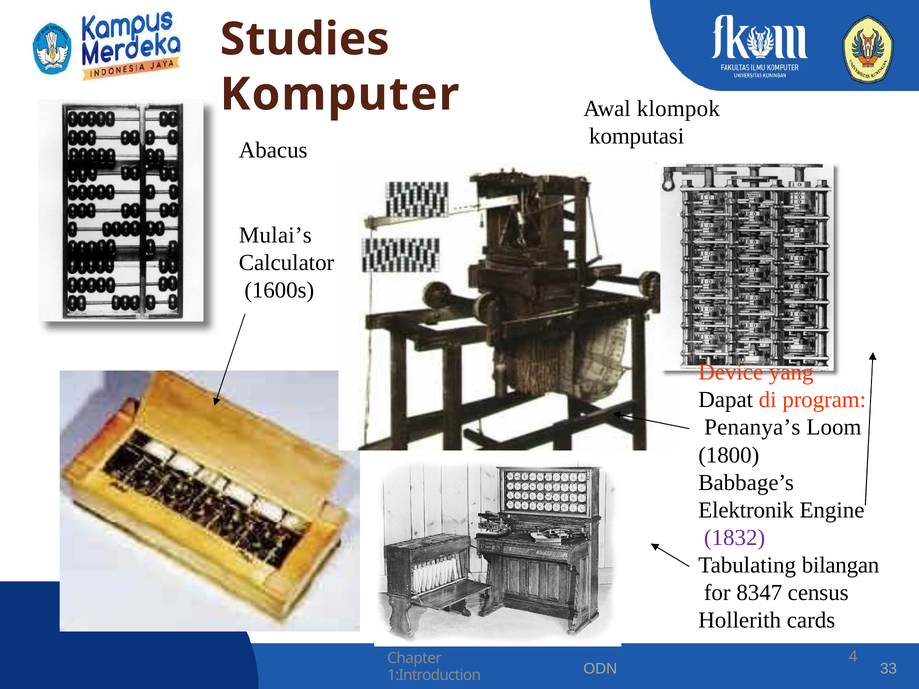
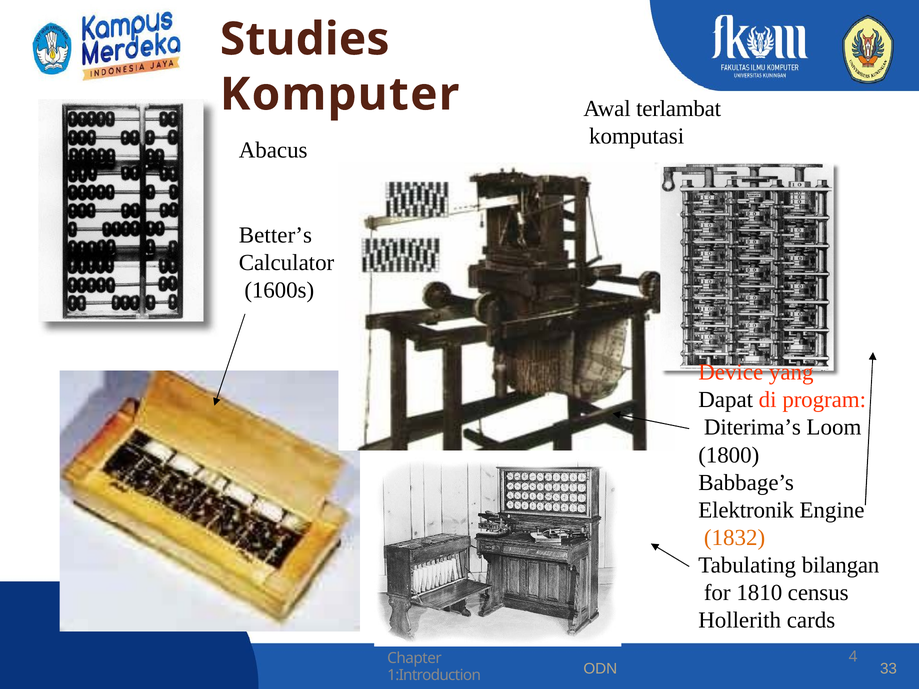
klompok: klompok -> terlambat (679, 109)
Mulai’s: Mulai’s -> Better’s (275, 235)
Penanya’s: Penanya’s -> Diterima’s (752, 428)
1832 colour: purple -> orange (735, 538)
8347: 8347 -> 1810 (759, 593)
